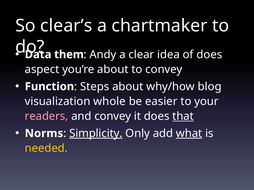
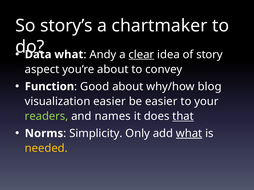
clear’s: clear’s -> story’s (66, 26)
them: them -> what (69, 55)
clear underline: none -> present (141, 55)
of does: does -> story (209, 55)
Steps: Steps -> Good (95, 87)
visualization whole: whole -> easier (110, 102)
readers colour: pink -> light green (47, 117)
and convey: convey -> names (113, 117)
Simplicity underline: present -> none (96, 134)
